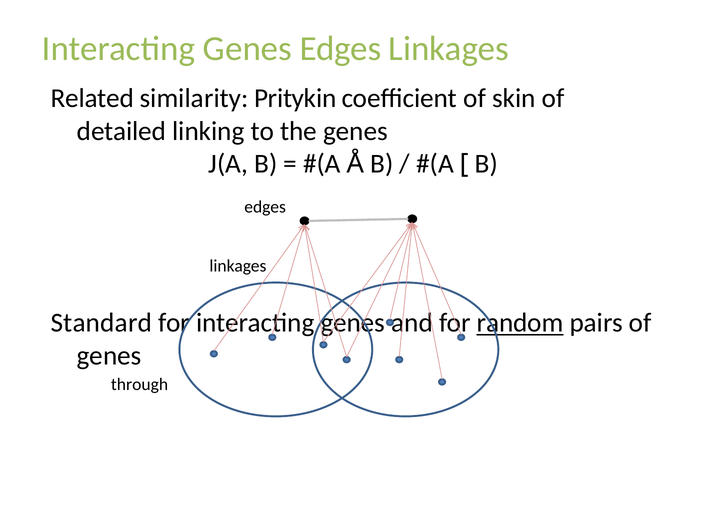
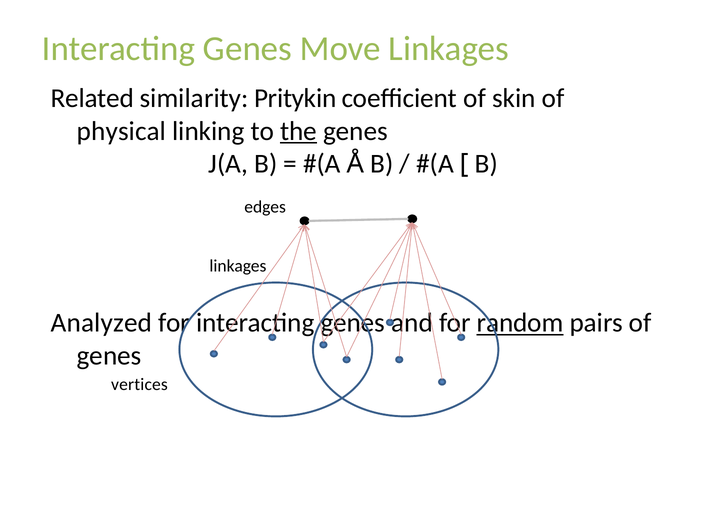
Interacting Genes Edges: Edges -> Move (340, 49)
detailed: detailed -> physical (121, 131)
the underline: none -> present (299, 131)
Standard: Standard -> Analyzed (101, 323)
through: through -> vertices (139, 384)
